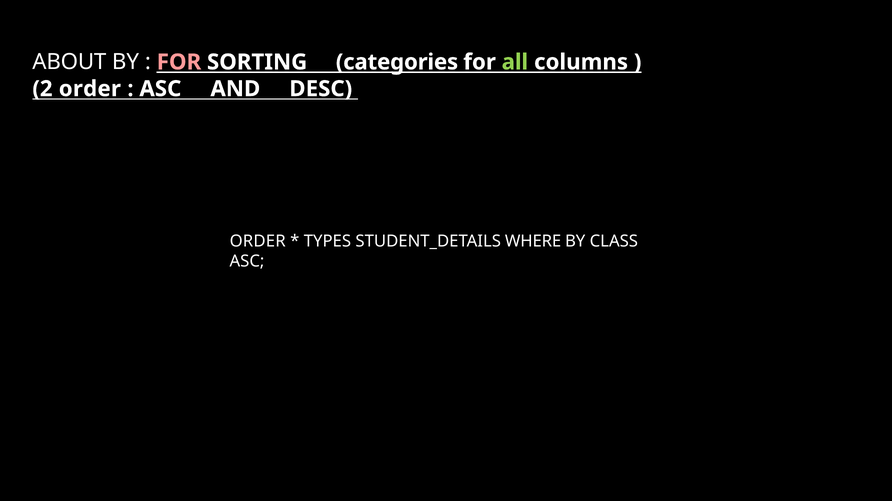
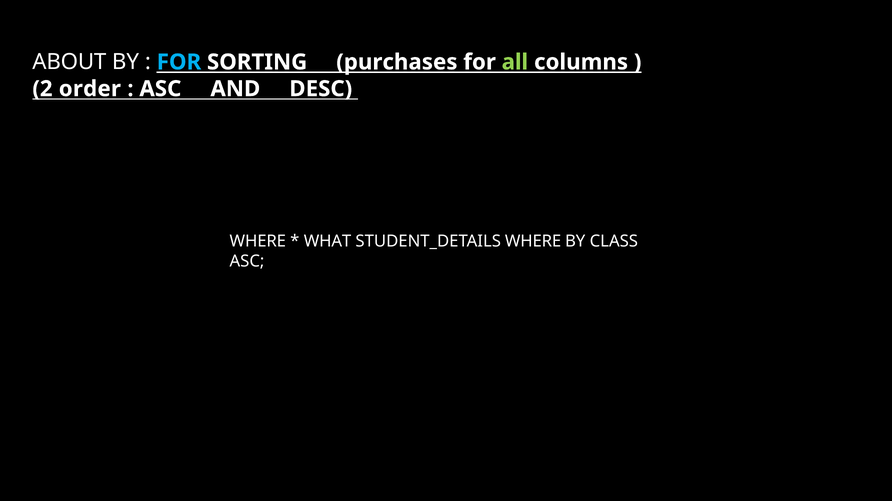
FOR colour: pink -> light blue (179, 62)
categories: categories -> purchases (397, 62)
ORDER: ORDER -> WHERE (258, 242)
TYPES: TYPES -> WHAT (328, 242)
